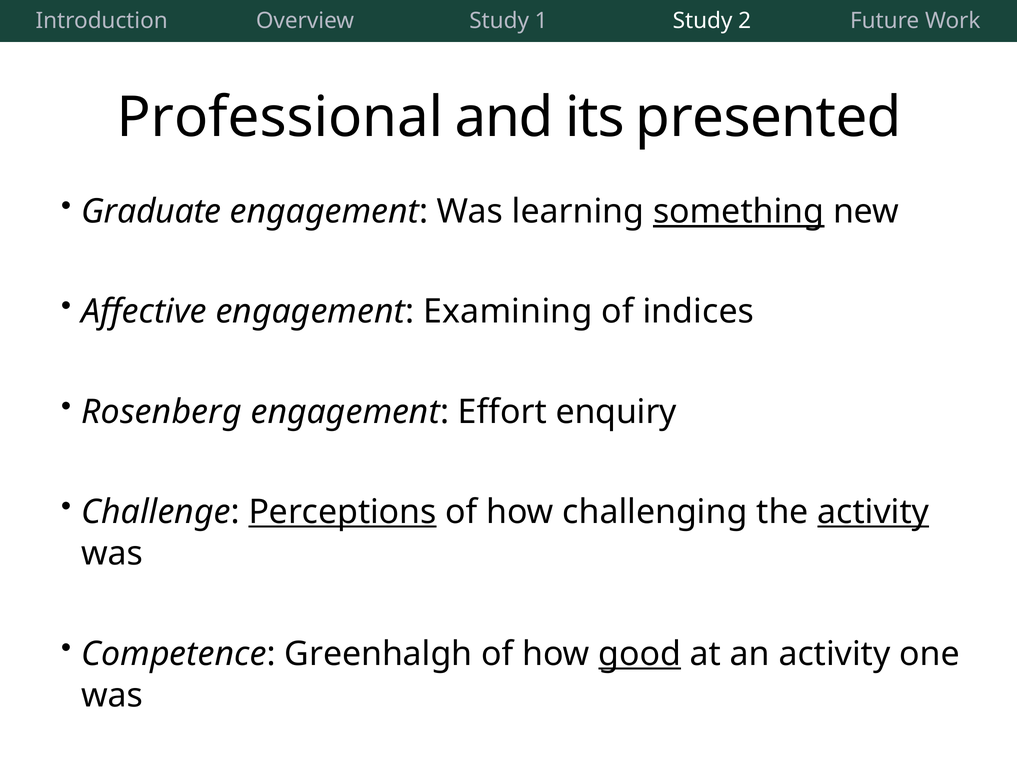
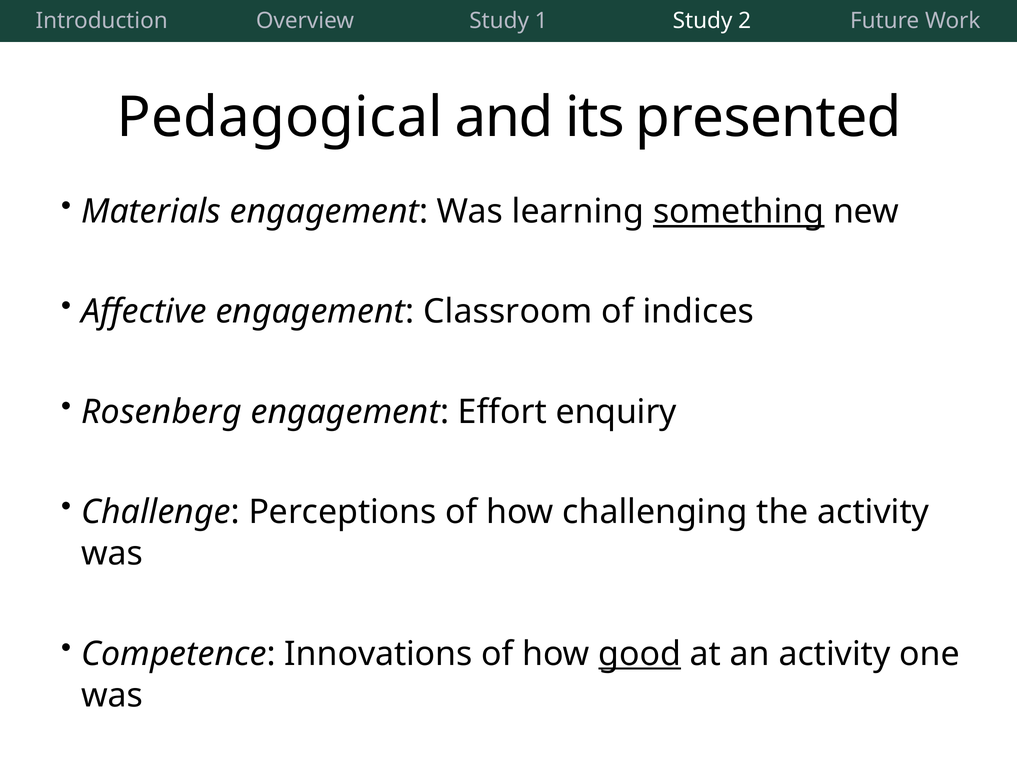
Professional: Professional -> Pedagogical (280, 118)
Graduate: Graduate -> Materials (151, 212)
Examining: Examining -> Classroom (508, 312)
Perceptions underline: present -> none (343, 512)
activity underline: present -> none (873, 512)
Greenhalgh: Greenhalgh -> Innovations (378, 654)
